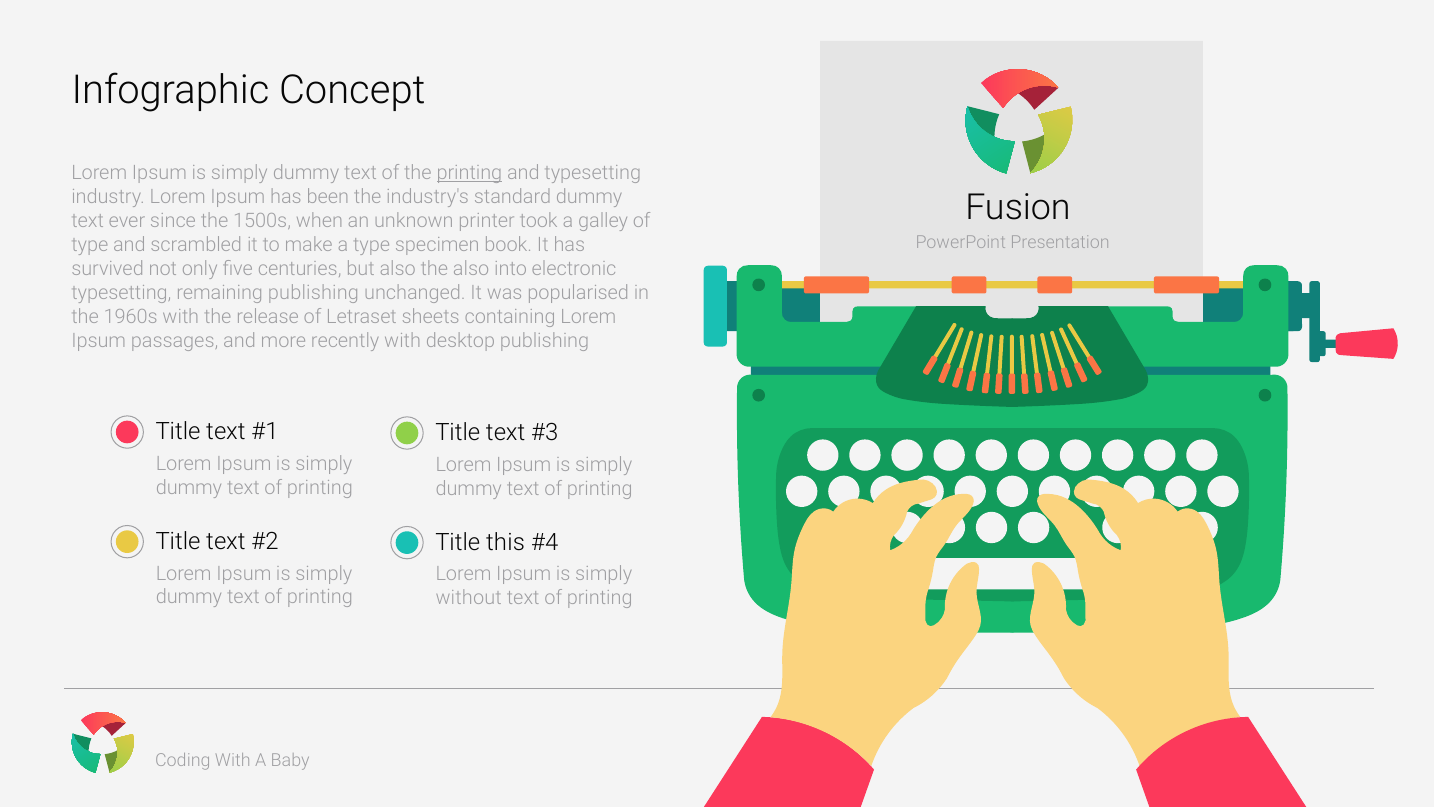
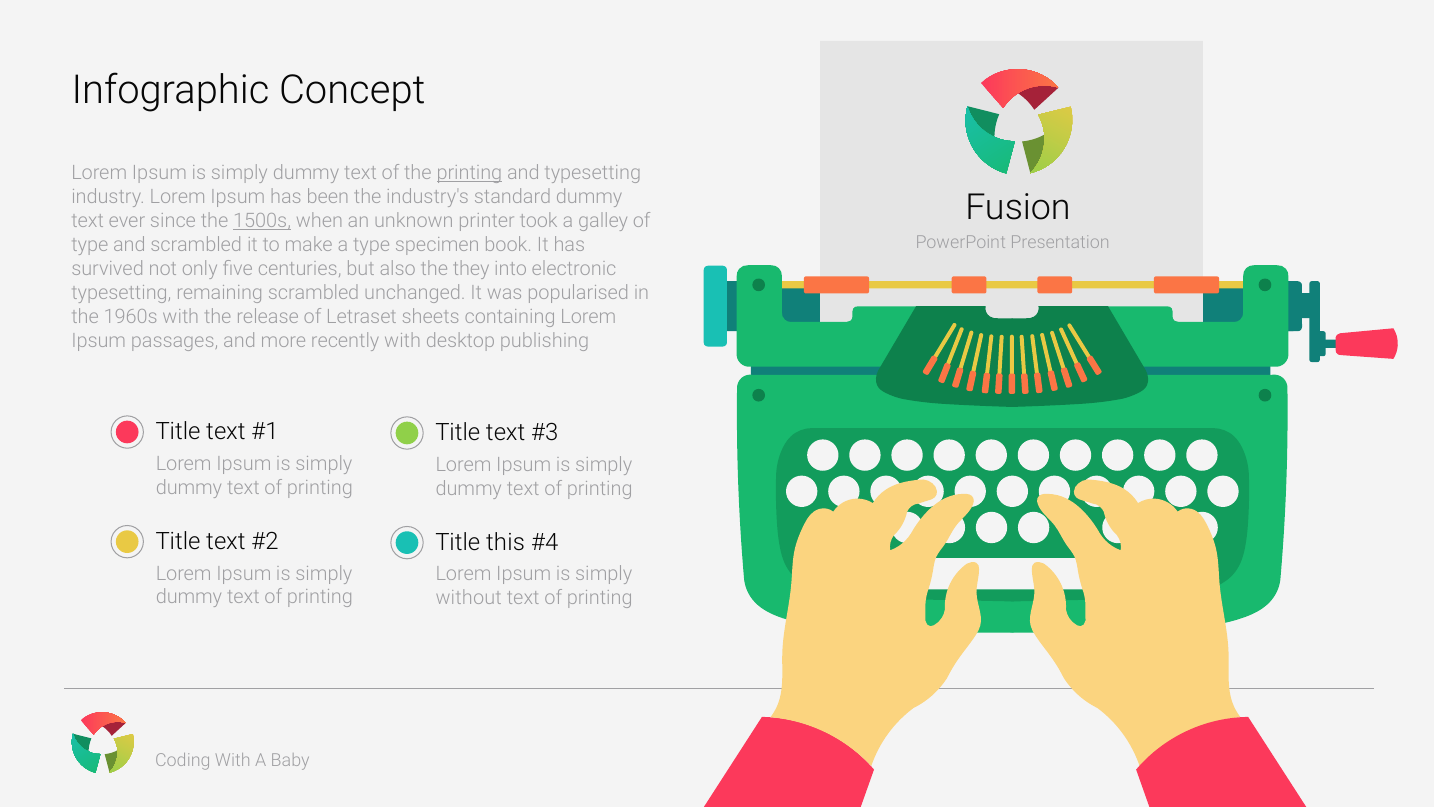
1500s underline: none -> present (262, 221)
the also: also -> they (471, 269)
remaining publishing: publishing -> scrambled (314, 293)
